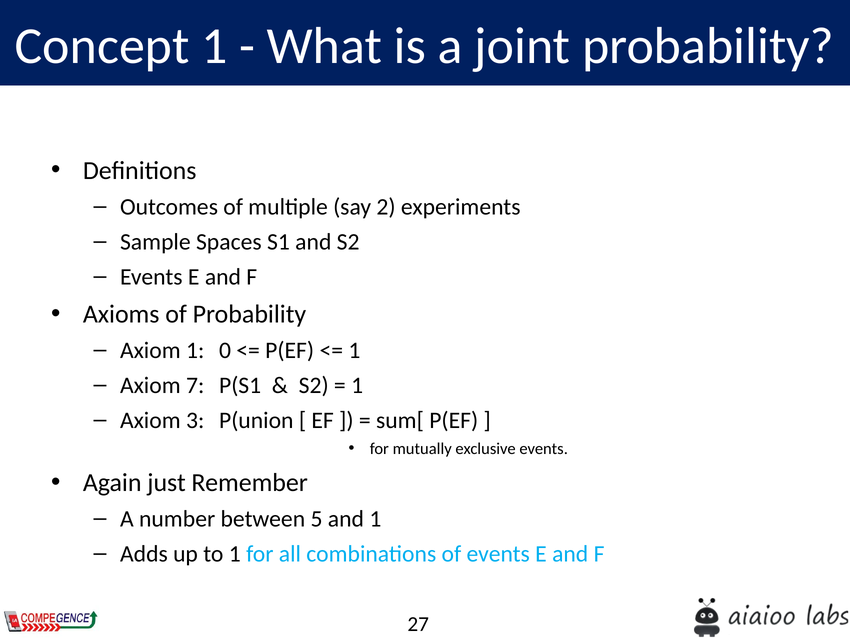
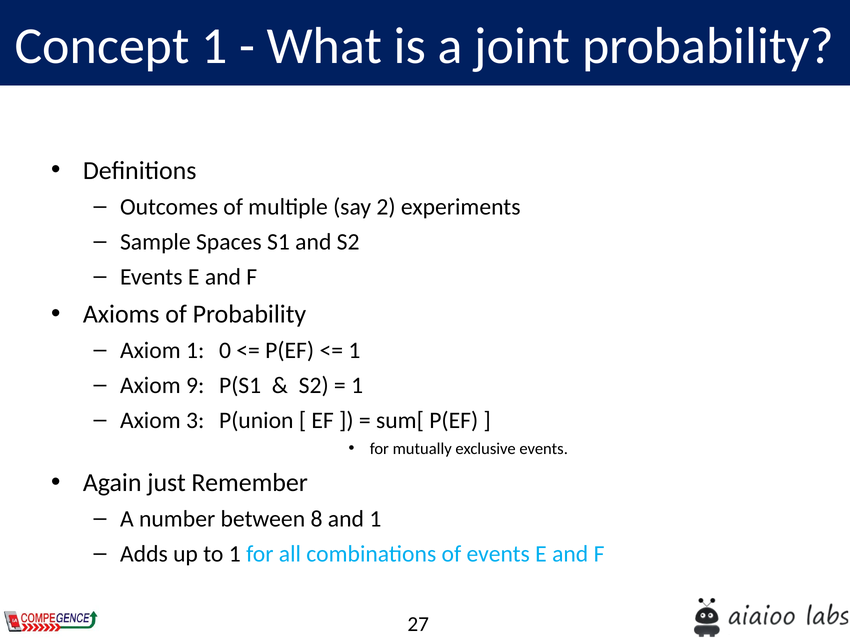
7: 7 -> 9 (195, 385)
5: 5 -> 8 (317, 518)
